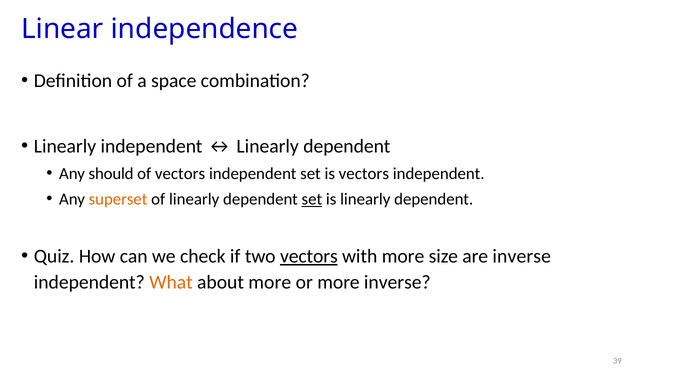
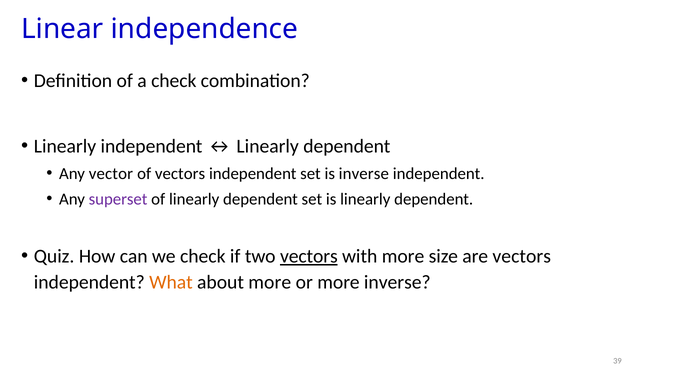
a space: space -> check (174, 81)
should: should -> vector (111, 174)
is vectors: vectors -> inverse (364, 174)
superset colour: orange -> purple (118, 200)
set underline: present -> none (312, 200)
are inverse: inverse -> vectors (522, 257)
